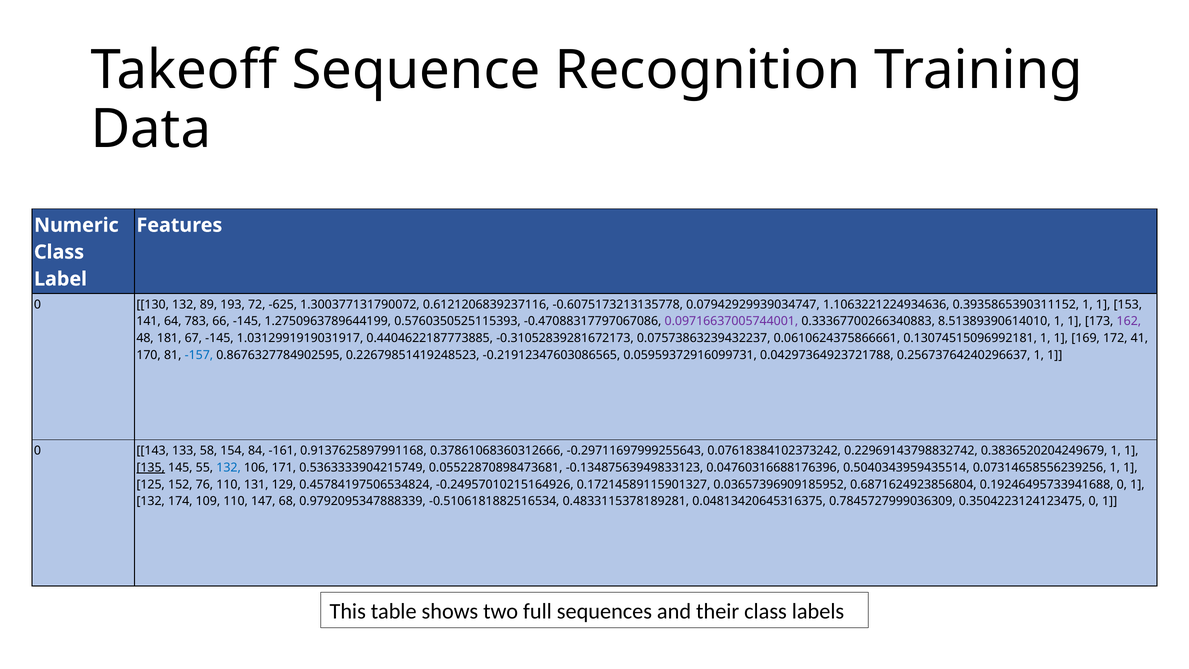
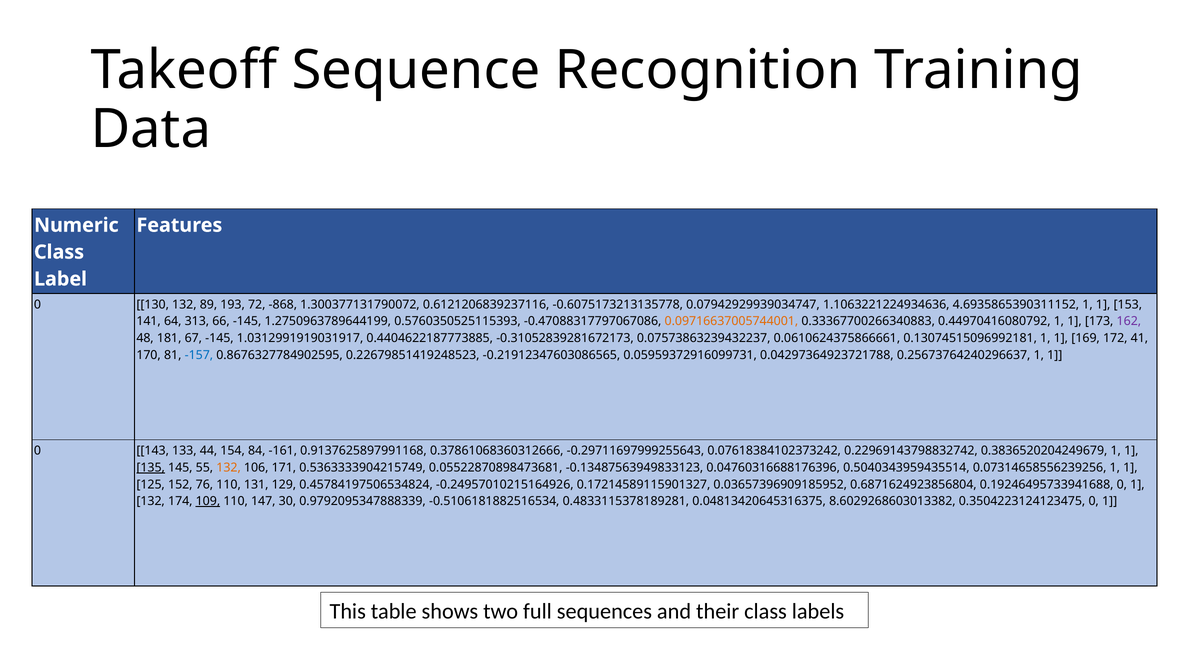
-625: -625 -> -868 (283, 304)
0.3935865390311152: 0.3935865390311152 -> 4.6935865390311152 (1016, 304)
783: 783 -> 313 (197, 321)
0.09716637005744001 colour: purple -> orange (731, 321)
8.51389390614010: 8.51389390614010 -> 0.44970416080792 (994, 321)
58: 58 -> 44 (209, 451)
132 colour: blue -> orange (229, 467)
109 underline: none -> present (208, 501)
68: 68 -> 30 (287, 501)
0.7845727999036309: 0.7845727999036309 -> 8.6029268603013382 (892, 501)
